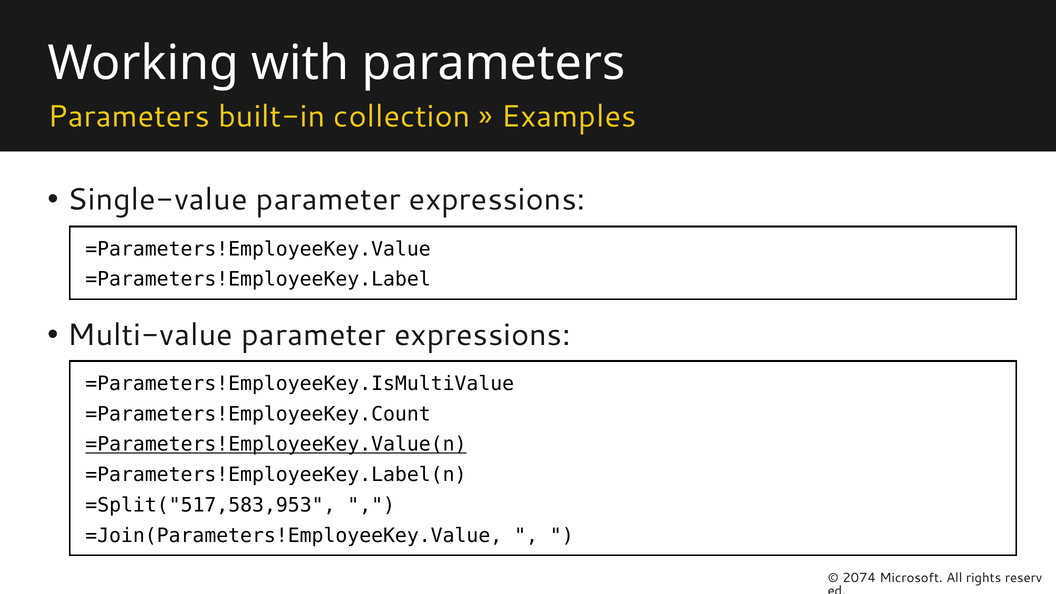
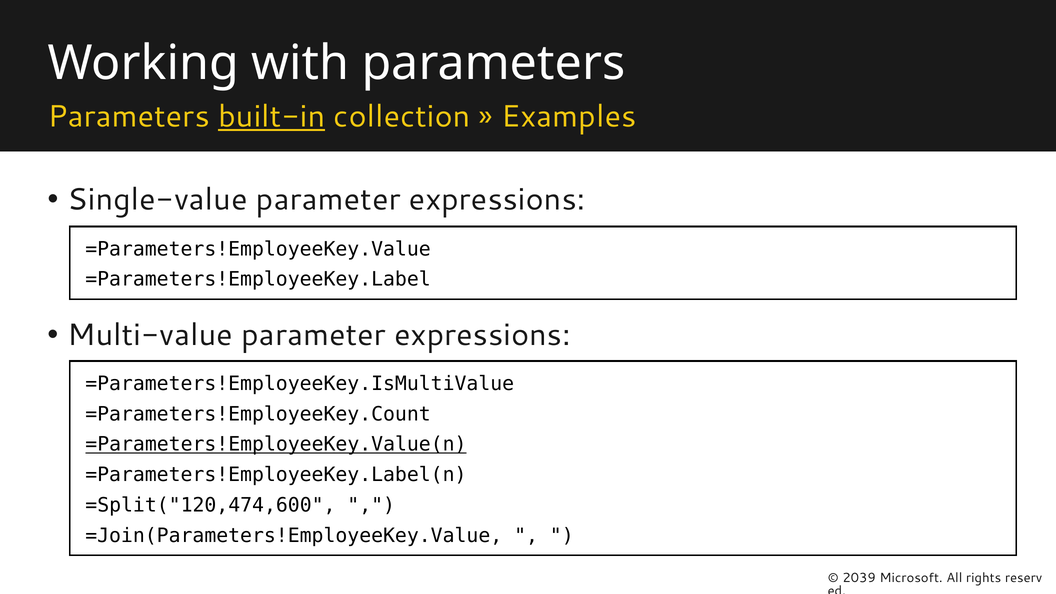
built-in underline: none -> present (272, 117)
=Split("517,583,953: =Split("517,583,953 -> =Split("120,474,600 (210, 505)
2074: 2074 -> 2039 (859, 578)
